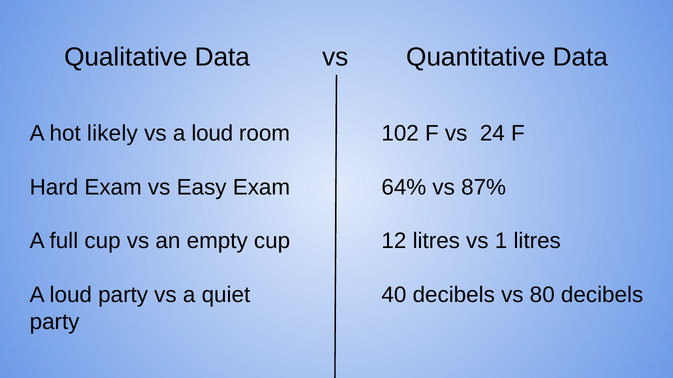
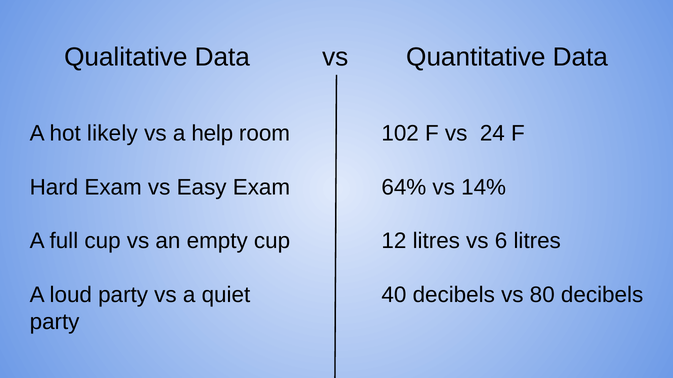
vs a loud: loud -> help (212, 134)
87%: 87% -> 14% (484, 188)
1: 1 -> 6 (501, 241)
